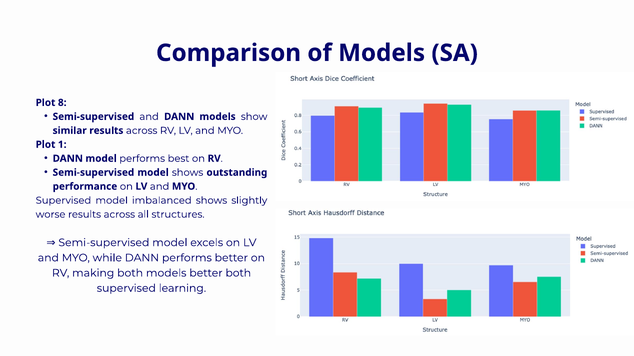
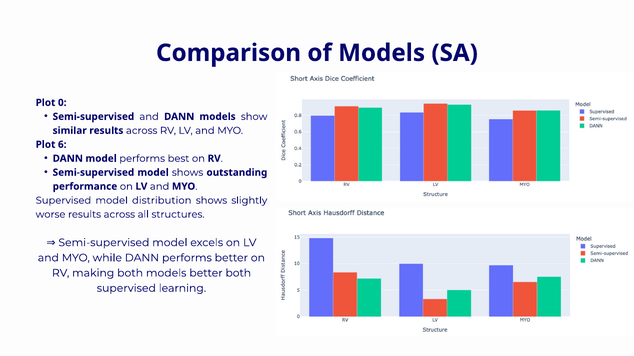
8: 8 -> 0 (62, 103)
1: 1 -> 6 (62, 145)
imbalanced: imbalanced -> distribution (162, 201)
